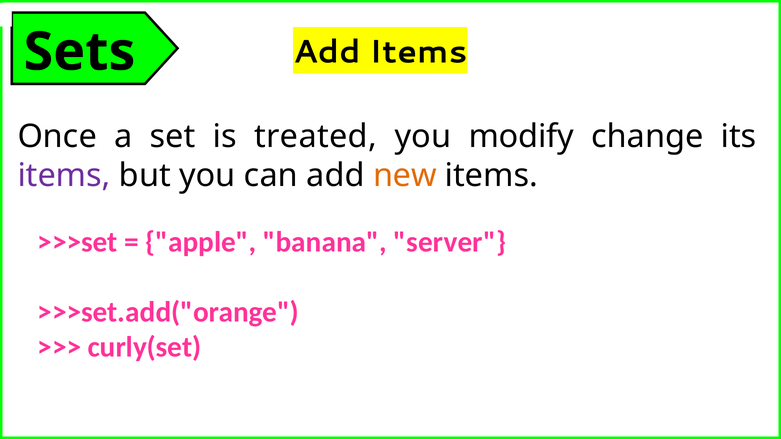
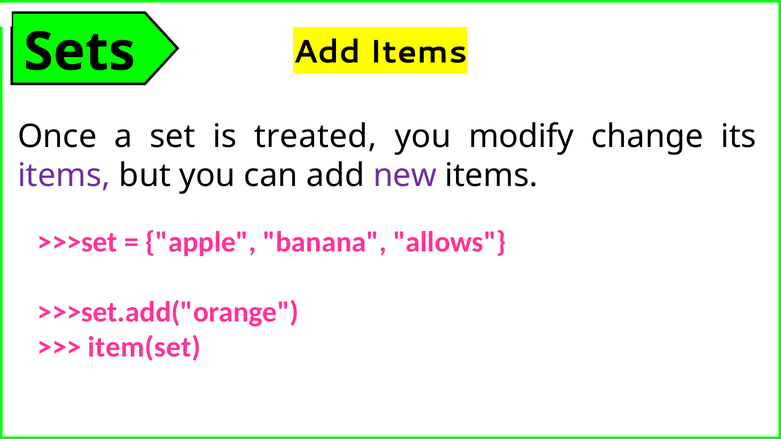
new colour: orange -> purple (405, 175)
server: server -> allows (450, 242)
curly(set: curly(set -> item(set (144, 348)
